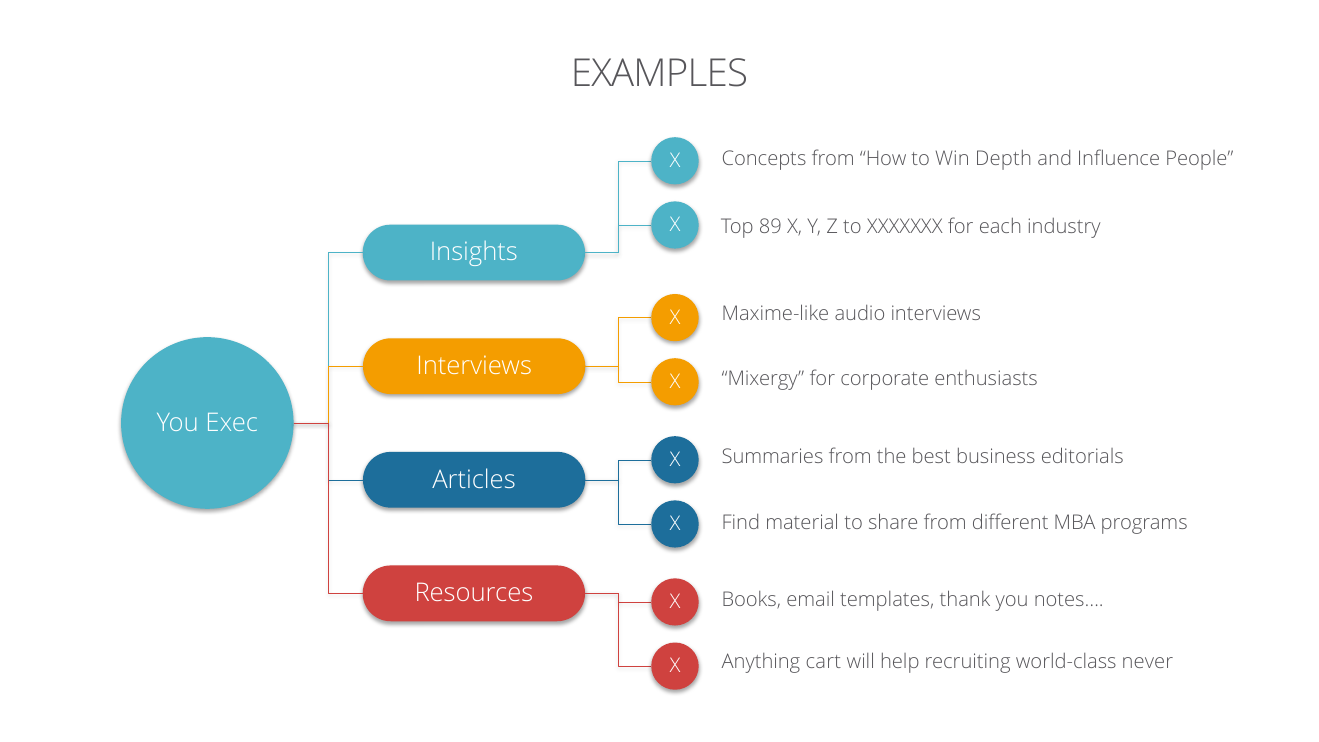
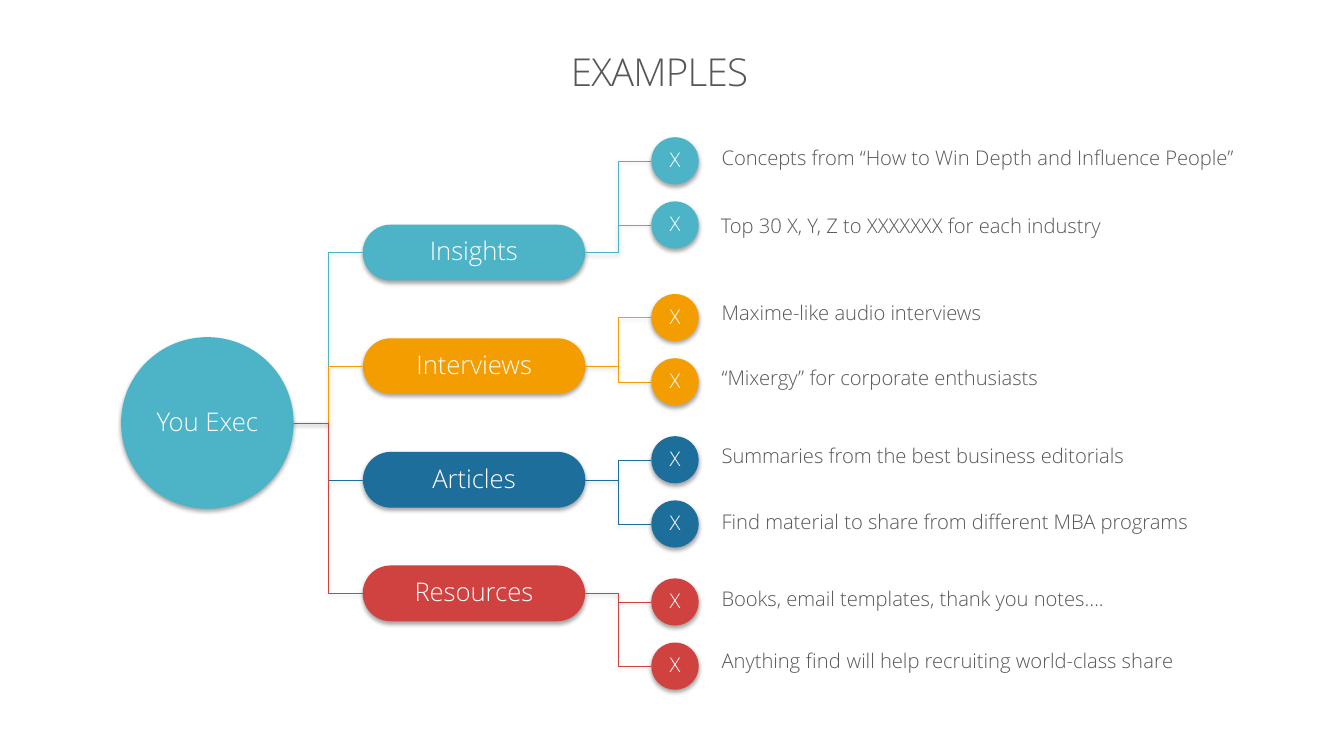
89: 89 -> 30 (770, 227)
Anything cart: cart -> find (823, 662)
world-class never: never -> share (1147, 662)
